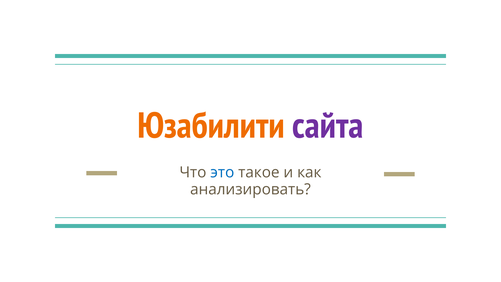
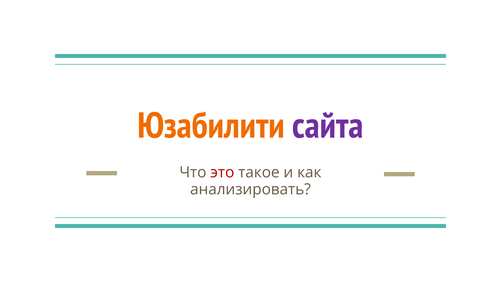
это colour: blue -> red (222, 172)
